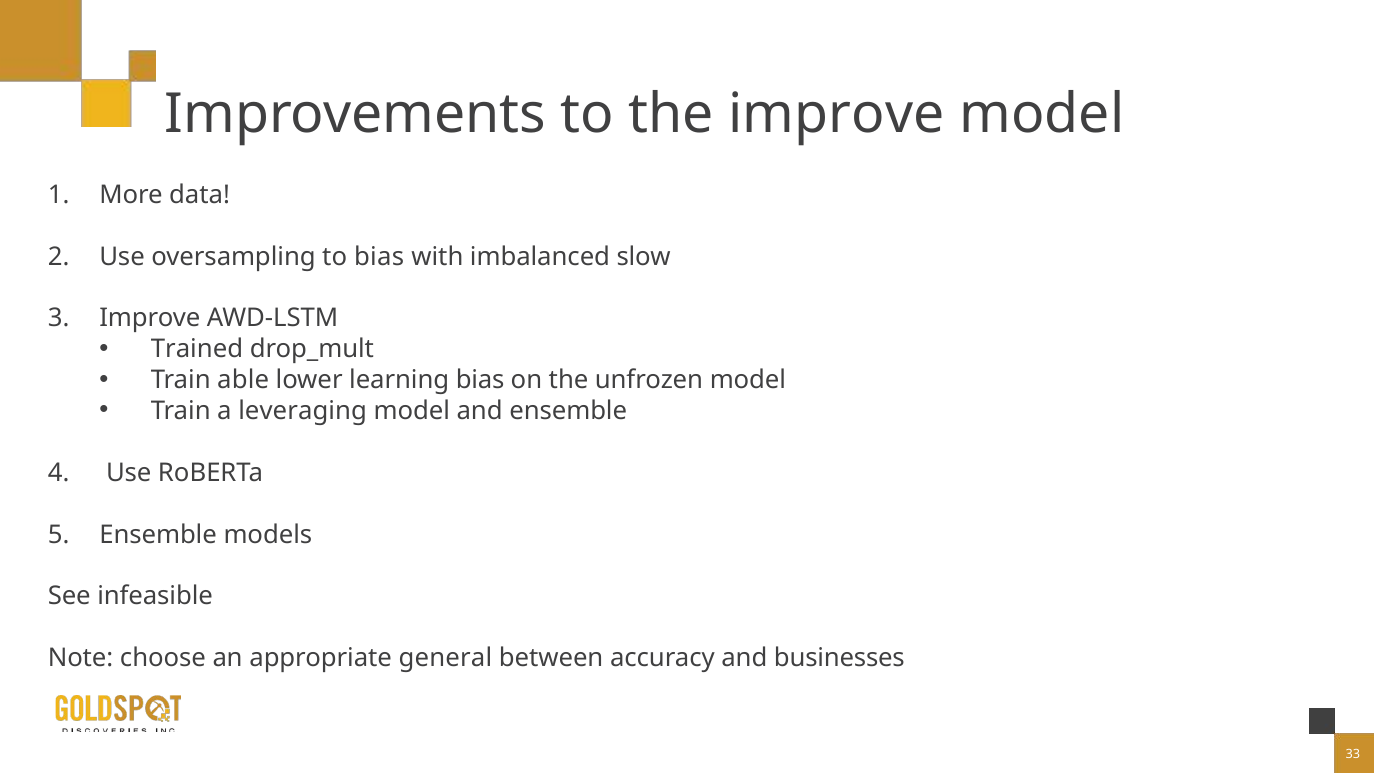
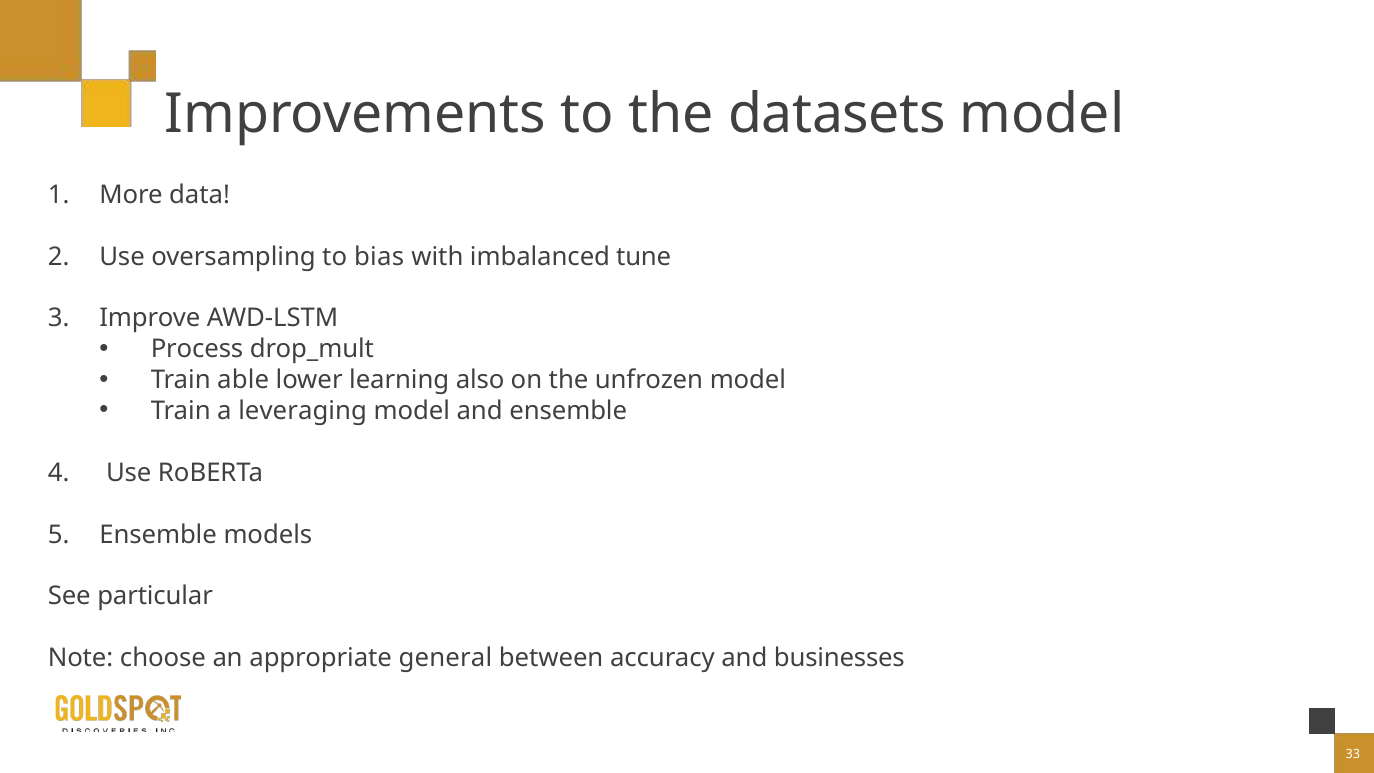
the improve: improve -> datasets (837, 114)
slow: slow -> tune (644, 257)
Trained: Trained -> Process (197, 349)
learning bias: bias -> also (480, 380)
infeasible: infeasible -> particular (155, 596)
